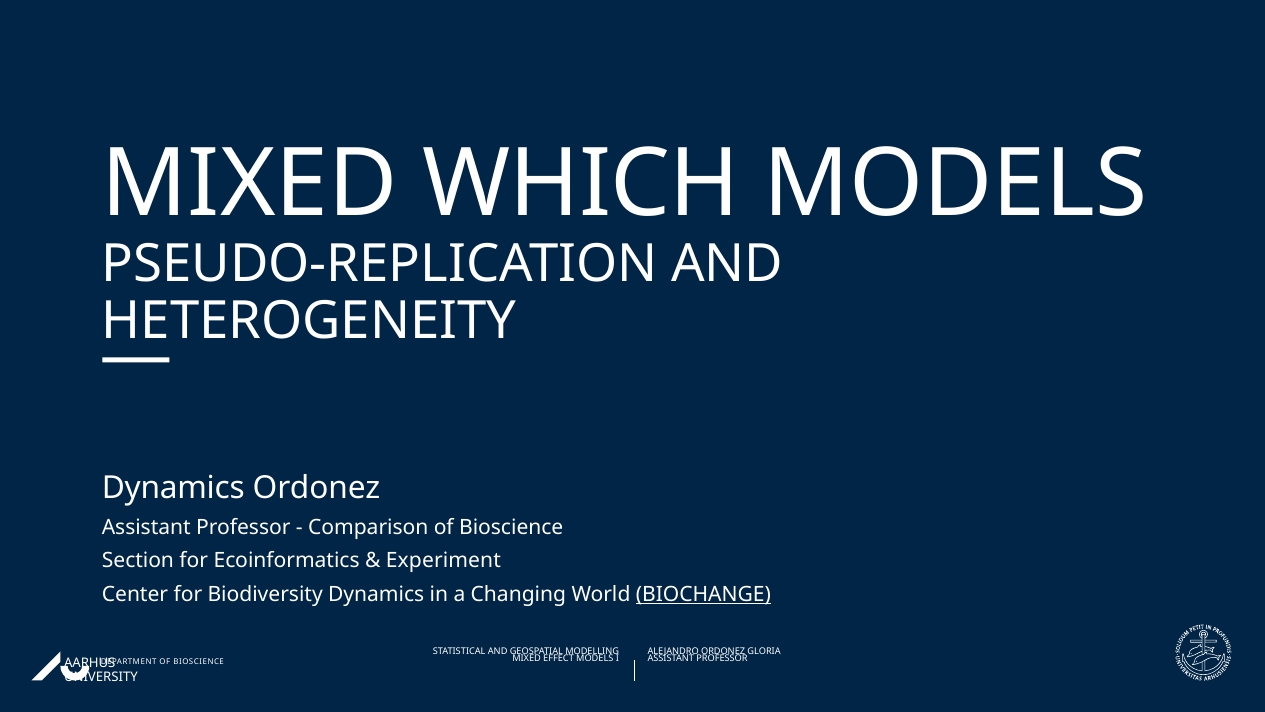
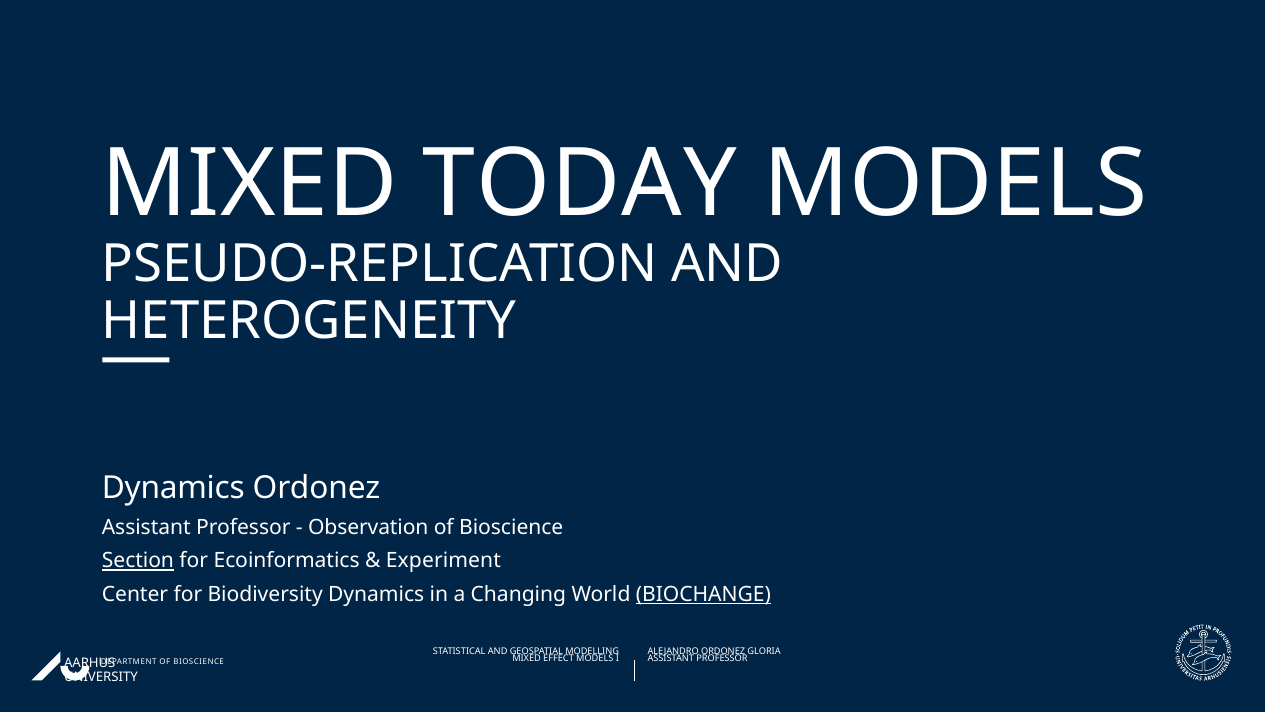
WHICH: WHICH -> TODAY (580, 184)
Comparison: Comparison -> Observation (368, 527)
Section underline: none -> present (138, 561)
